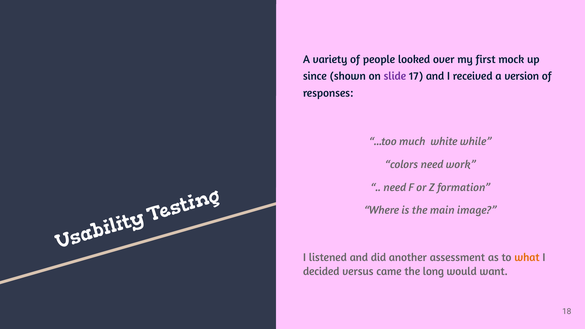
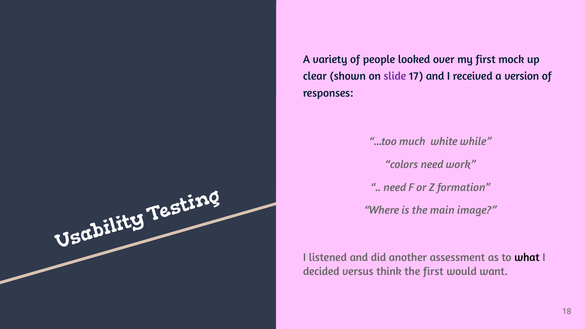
since: since -> clear (315, 76)
what colour: orange -> black (527, 258)
came: came -> think (389, 272)
the long: long -> first (433, 272)
